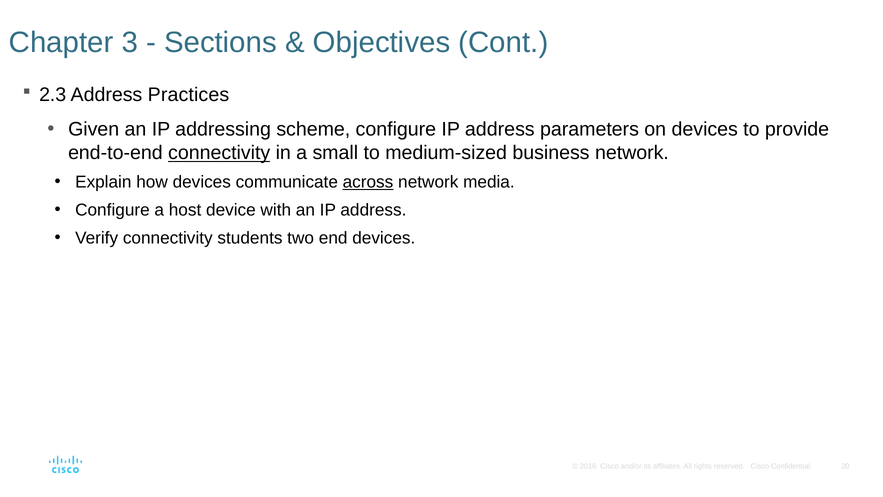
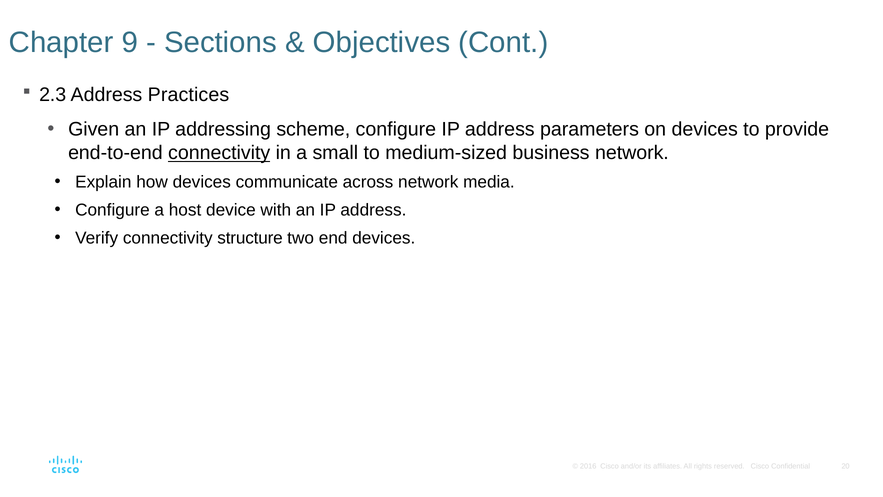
3: 3 -> 9 (130, 43)
across underline: present -> none (368, 182)
students: students -> structure (250, 238)
